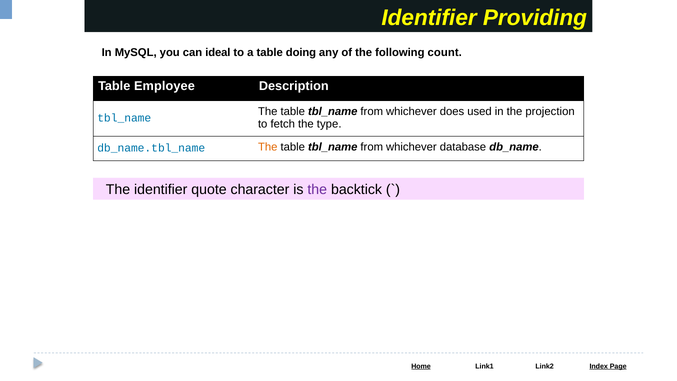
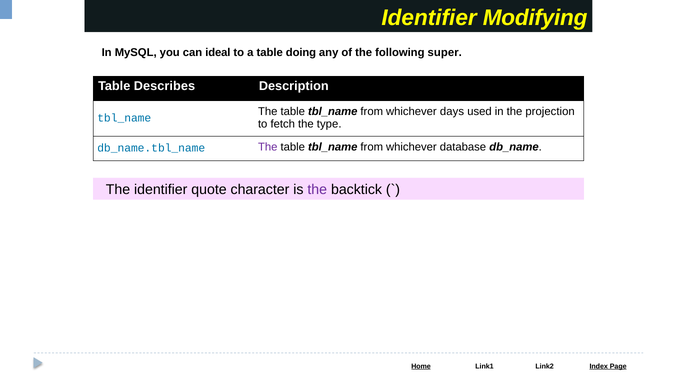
Providing: Providing -> Modifying (535, 18)
count: count -> super (445, 52)
Employee: Employee -> Describes (164, 86)
does: does -> days (452, 111)
The colour: orange -> purple (268, 147)
